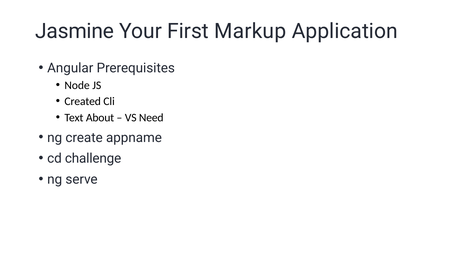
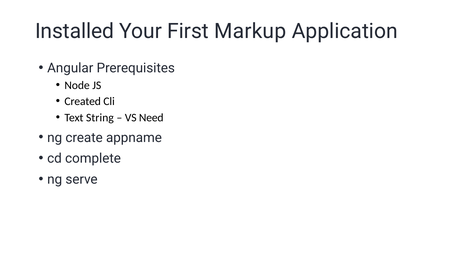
Jasmine: Jasmine -> Installed (75, 31)
About: About -> String (100, 118)
challenge: challenge -> complete (93, 158)
